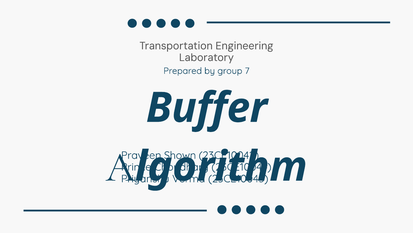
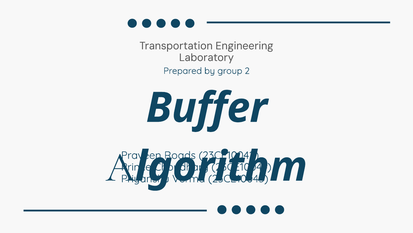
7: 7 -> 2 (247, 71)
Shown: Shown -> Roads (180, 155)
